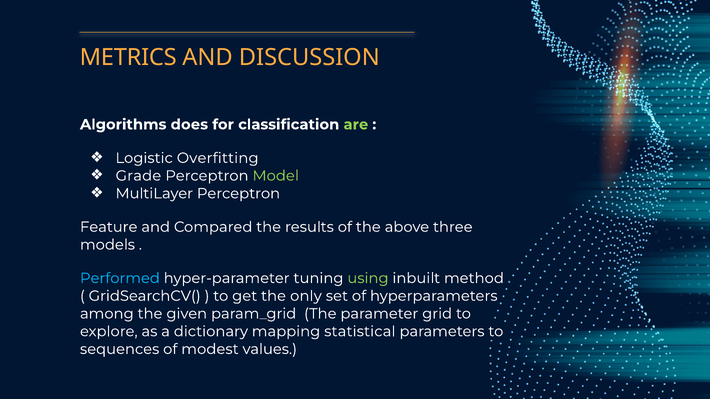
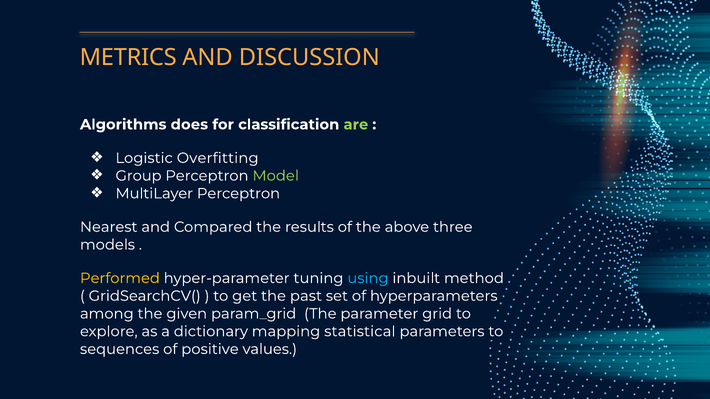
Grade: Grade -> Group (139, 176)
Feature: Feature -> Nearest (109, 227)
Performed colour: light blue -> yellow (120, 278)
using colour: light green -> light blue (368, 278)
only: only -> past (306, 296)
modest: modest -> positive (210, 349)
